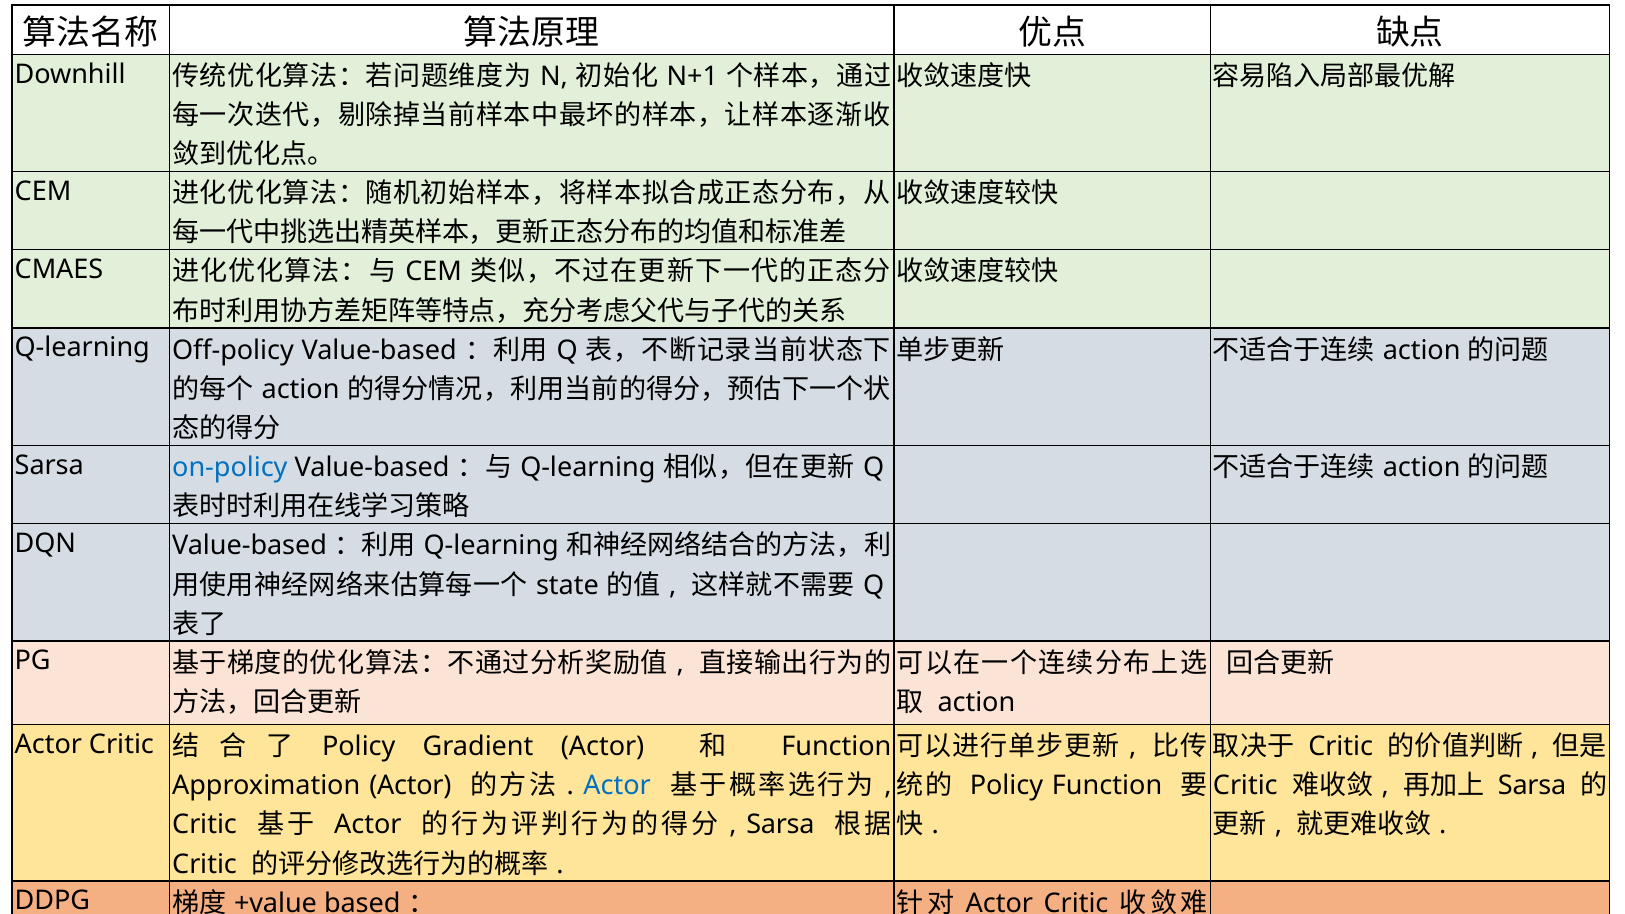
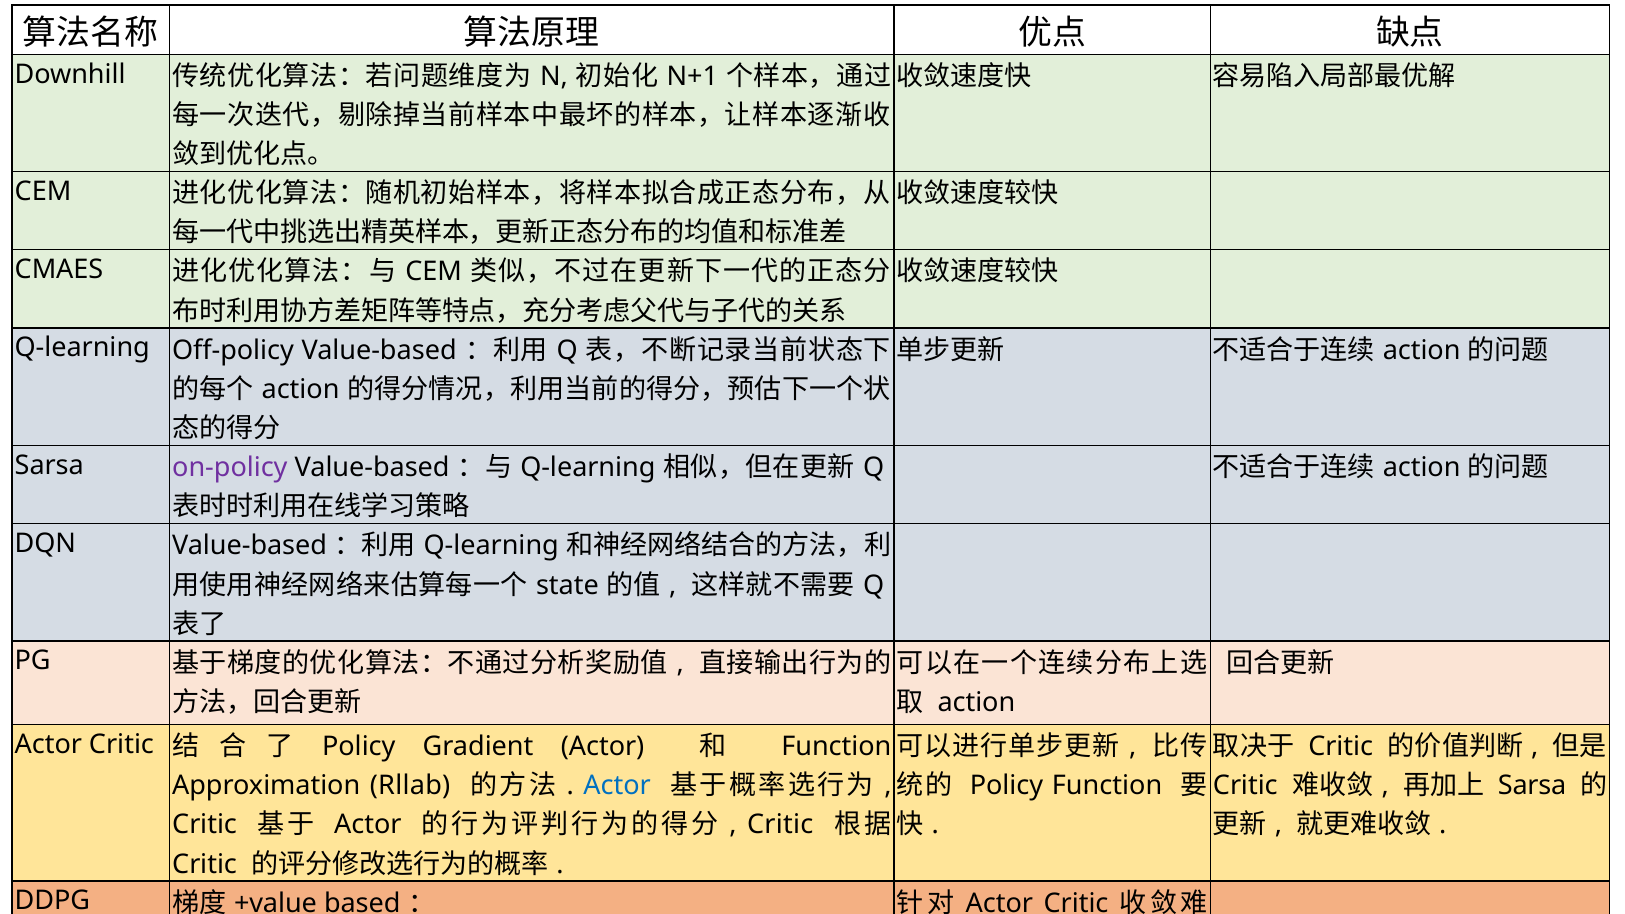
on-policy colour: blue -> purple (230, 468)
Approximation Actor: Actor -> Rllab (410, 786)
Sarsa: Sarsa -> Critic (780, 825)
